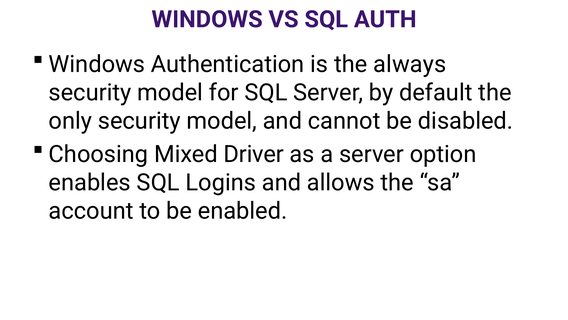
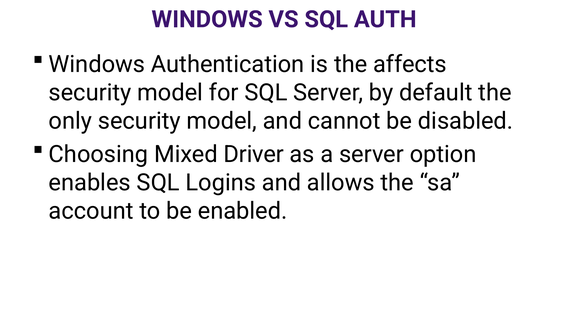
always: always -> affects (410, 64)
